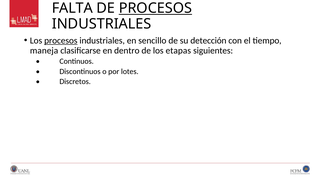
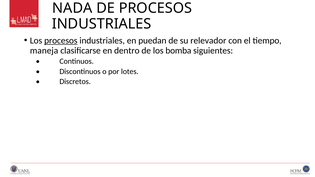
FALTA: FALTA -> NADA (72, 8)
PROCESOS underline: present -> none (155, 8)
sencillo: sencillo -> puedan (152, 41)
detección: detección -> relevador (208, 41)
etapas: etapas -> bomba (178, 51)
